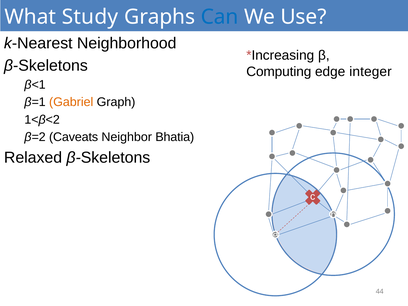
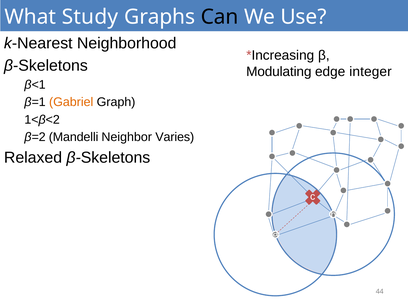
Can colour: blue -> black (220, 17)
Computing: Computing -> Modulating (279, 72)
Caveats: Caveats -> Mandelli (74, 137)
Bhatia: Bhatia -> Varies (175, 137)
